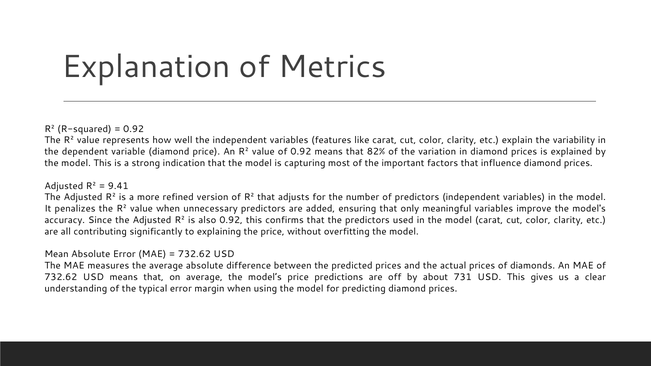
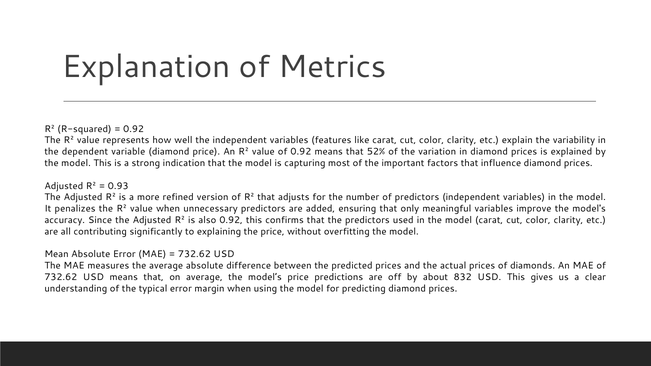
82%: 82% -> 52% (376, 152)
9.41: 9.41 -> 0.93 (118, 186)
731: 731 -> 832 (463, 277)
